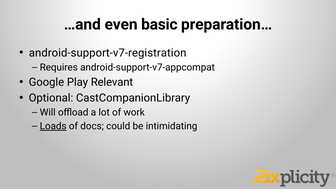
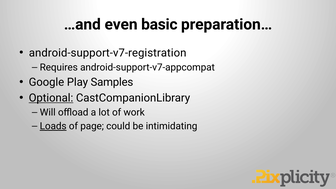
Relevant: Relevant -> Samples (112, 82)
Optional underline: none -> present (51, 98)
docs: docs -> page (92, 126)
